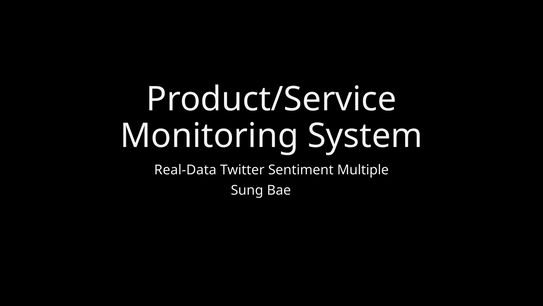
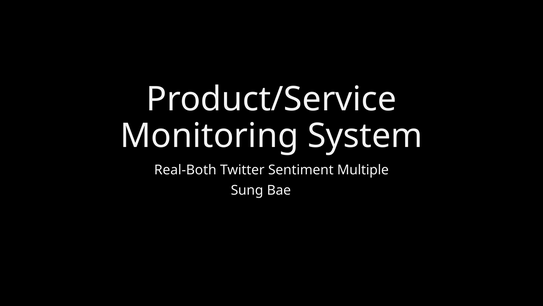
Real-Data: Real-Data -> Real-Both (185, 170)
